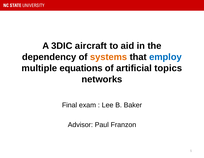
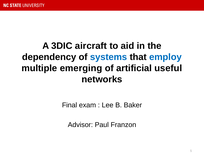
systems colour: orange -> blue (109, 57)
equations: equations -> emerging (81, 68)
topics: topics -> useful (168, 68)
